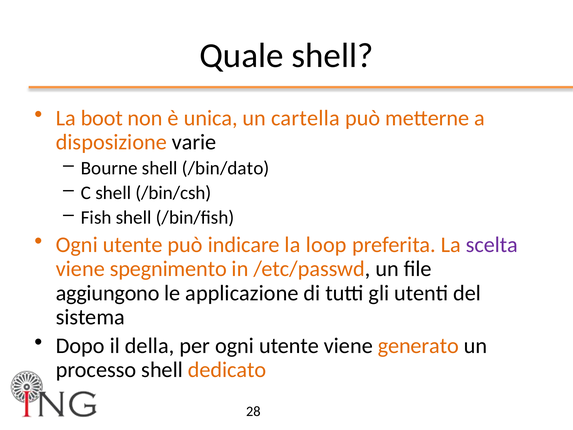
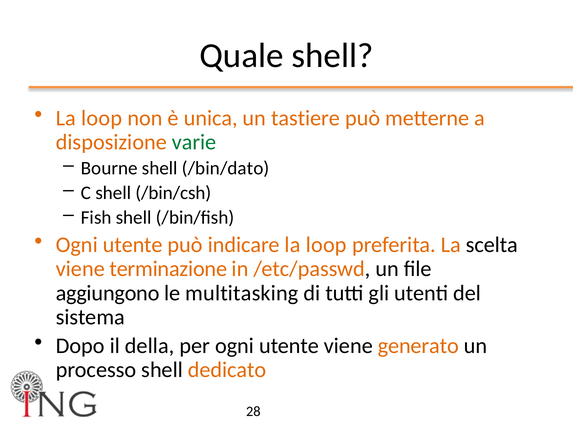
boot: boot -> loop (102, 118)
cartella: cartella -> tastiere (306, 118)
varie colour: black -> green (194, 142)
scelta colour: purple -> black (492, 245)
spegnimento: spegnimento -> terminazione (168, 269)
applicazione: applicazione -> multitasking (242, 293)
